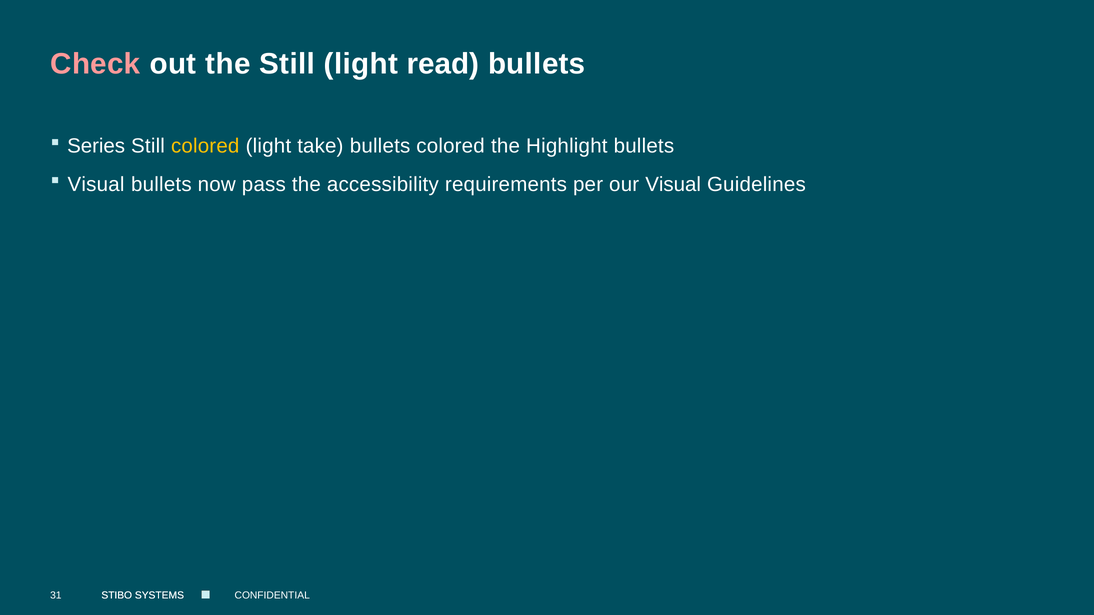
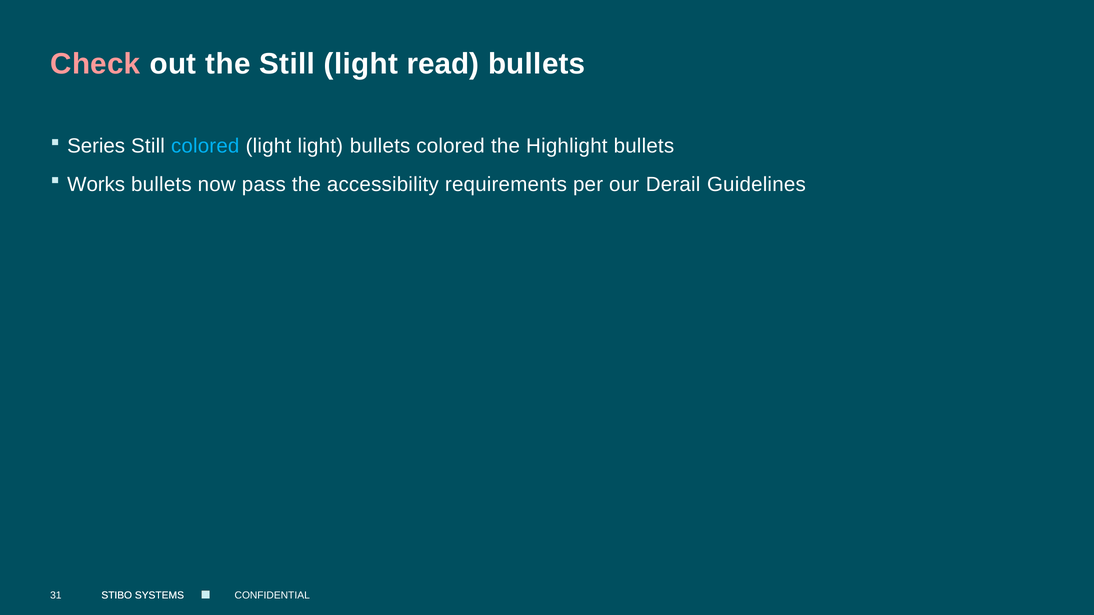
colored colour: yellow -> light blue (205, 146)
light take: take -> light (320, 146)
Visual: Visual -> Works (96, 185)
our Visual: Visual -> Derail (673, 185)
